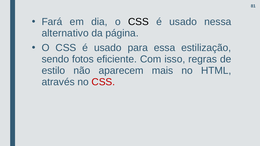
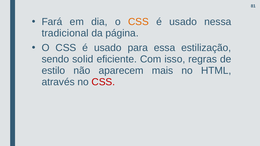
CSS colour: black -> orange (138, 22)
alternativo: alternativo -> tradicional (65, 33)
fotos: fotos -> solid (83, 59)
